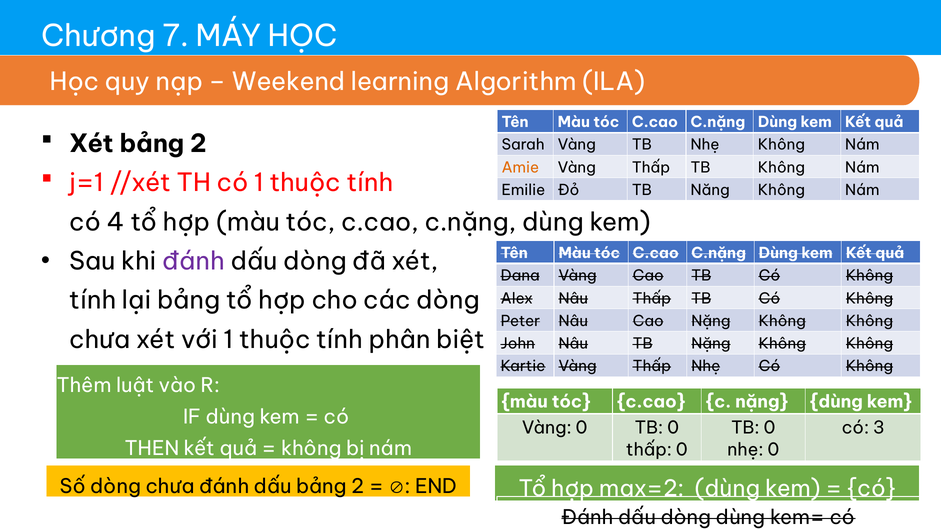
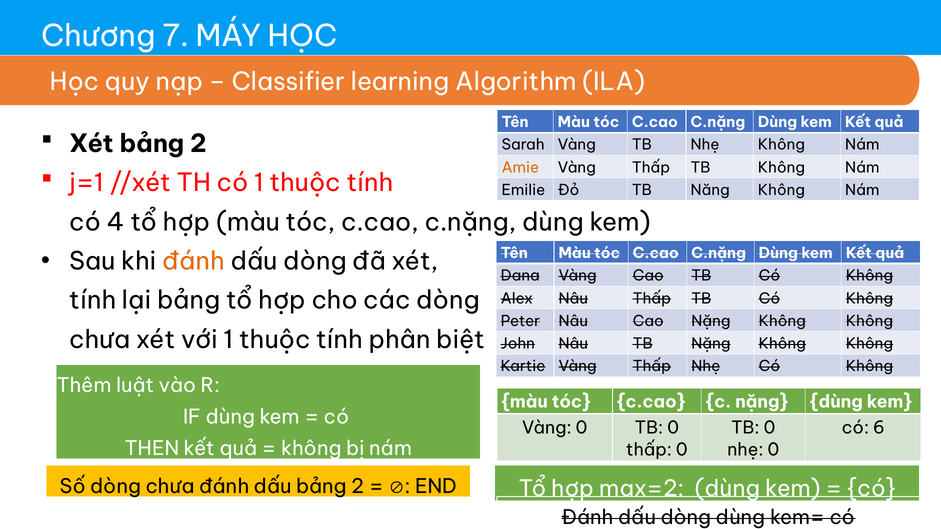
Weekend: Weekend -> Classifier (288, 82)
đánh colour: purple -> orange (194, 262)
3: 3 -> 6 (879, 428)
